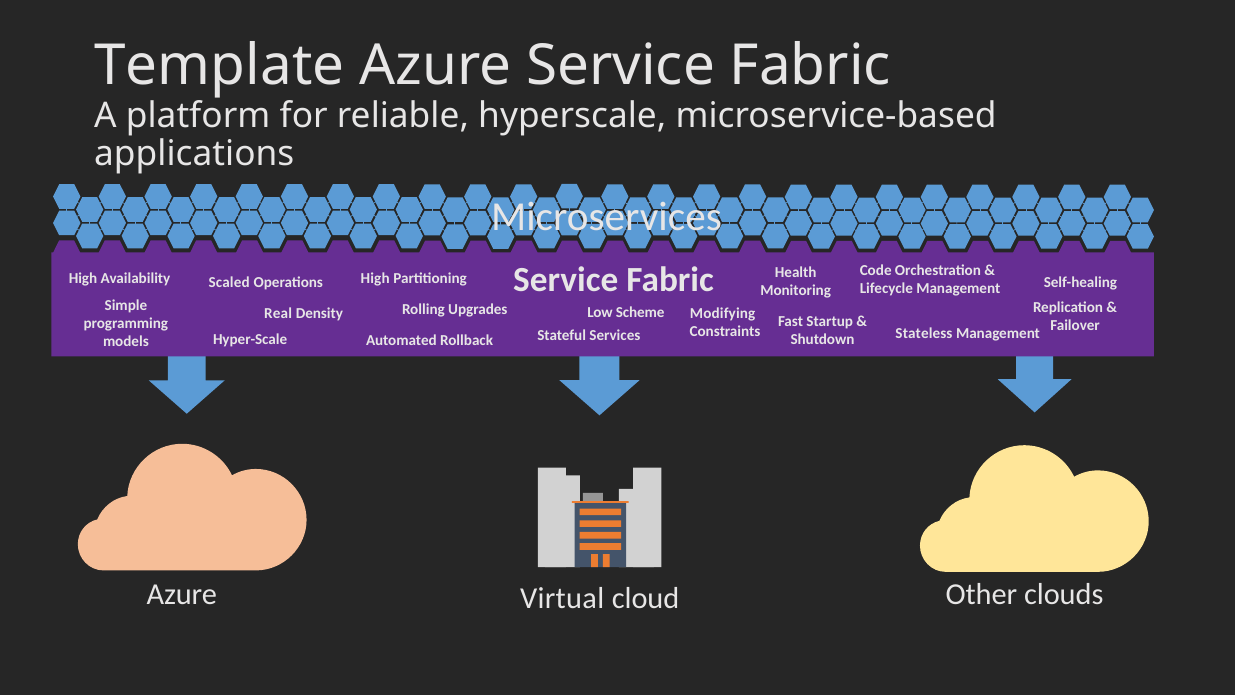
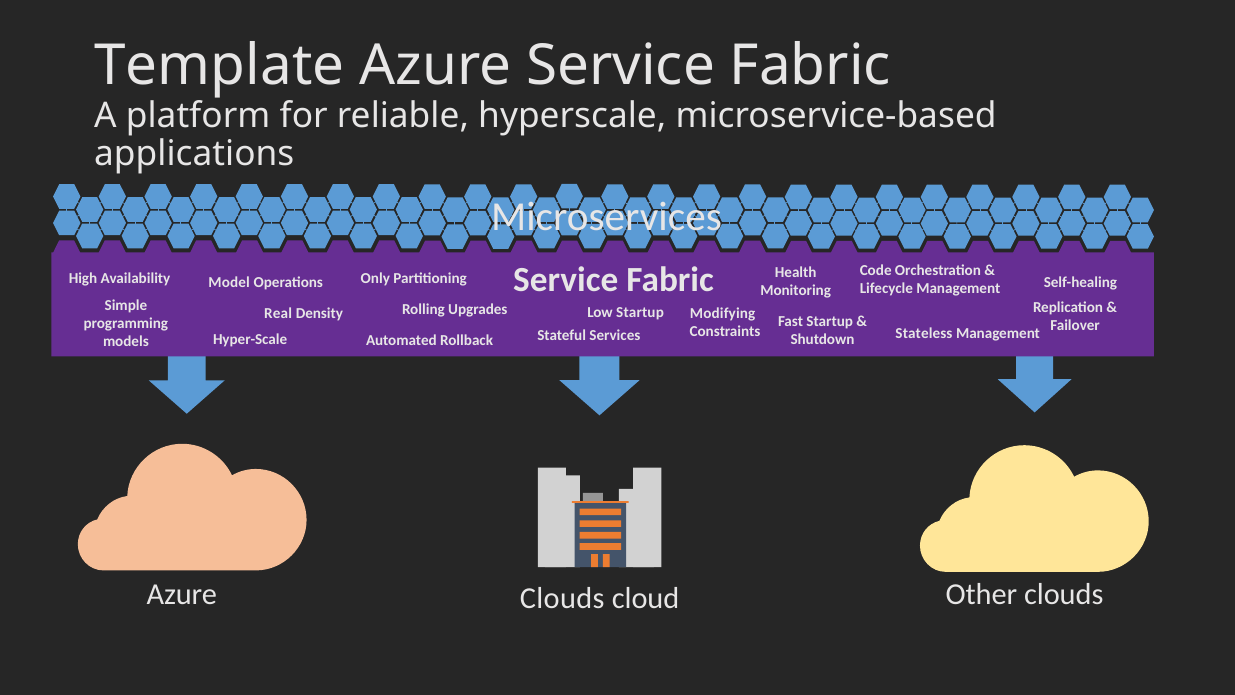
High: High -> Only (375, 278)
Scaled: Scaled -> Model (229, 282)
Low Scheme: Scheme -> Startup (640, 312)
Azure Virtual: Virtual -> Clouds (562, 598)
